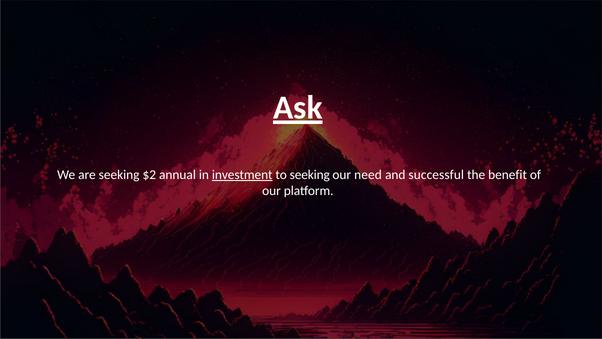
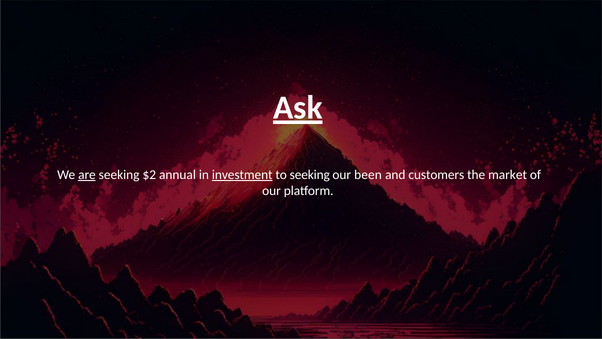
are underline: none -> present (87, 174)
need: need -> been (368, 174)
successful: successful -> customers (436, 174)
benefit: benefit -> market (508, 174)
